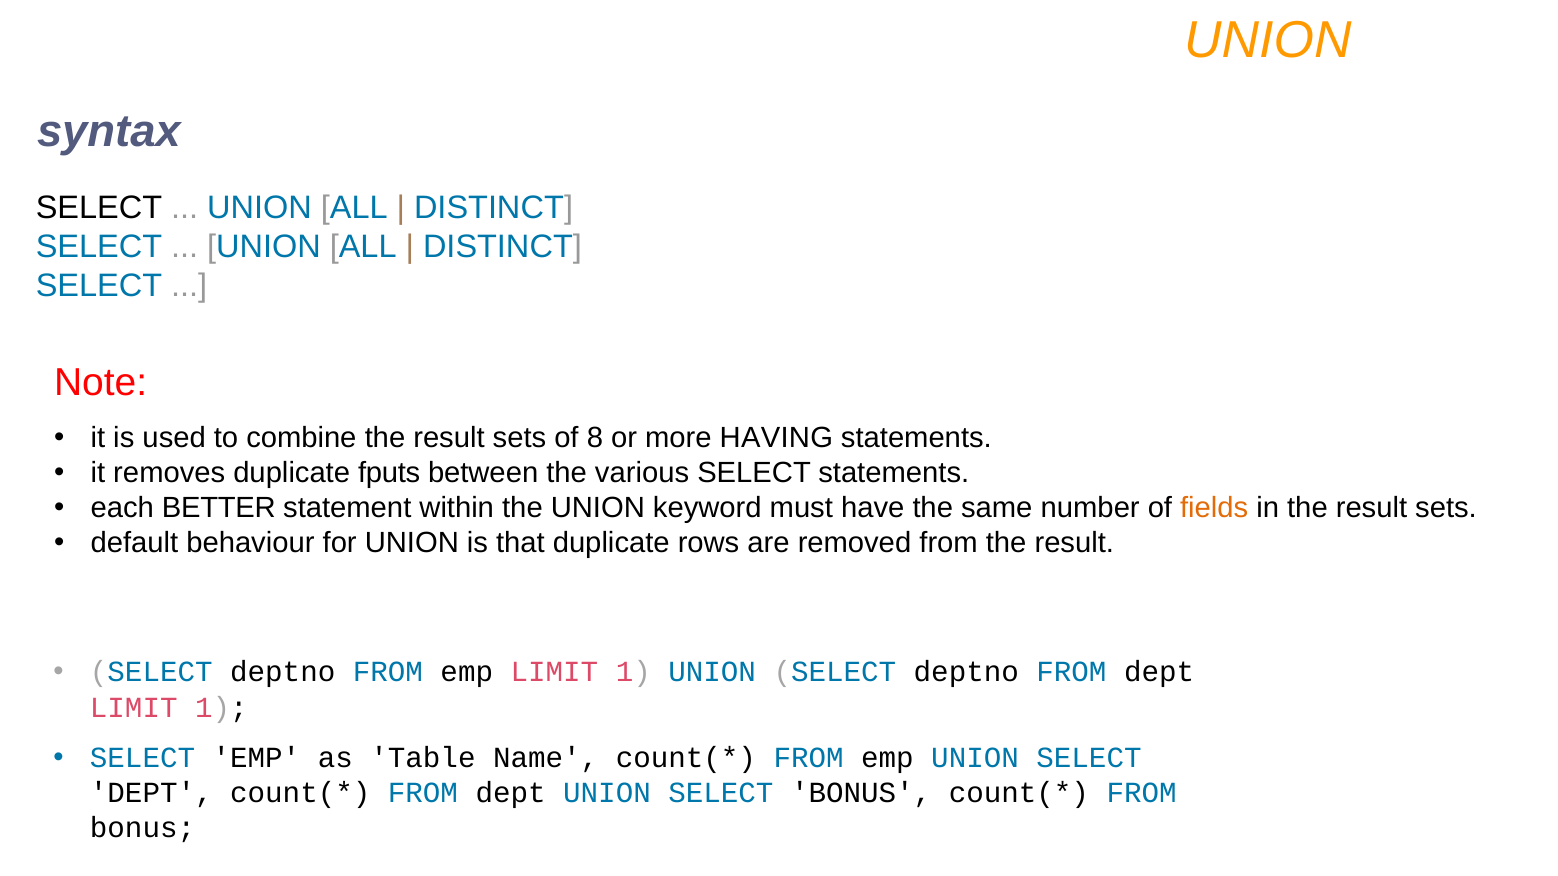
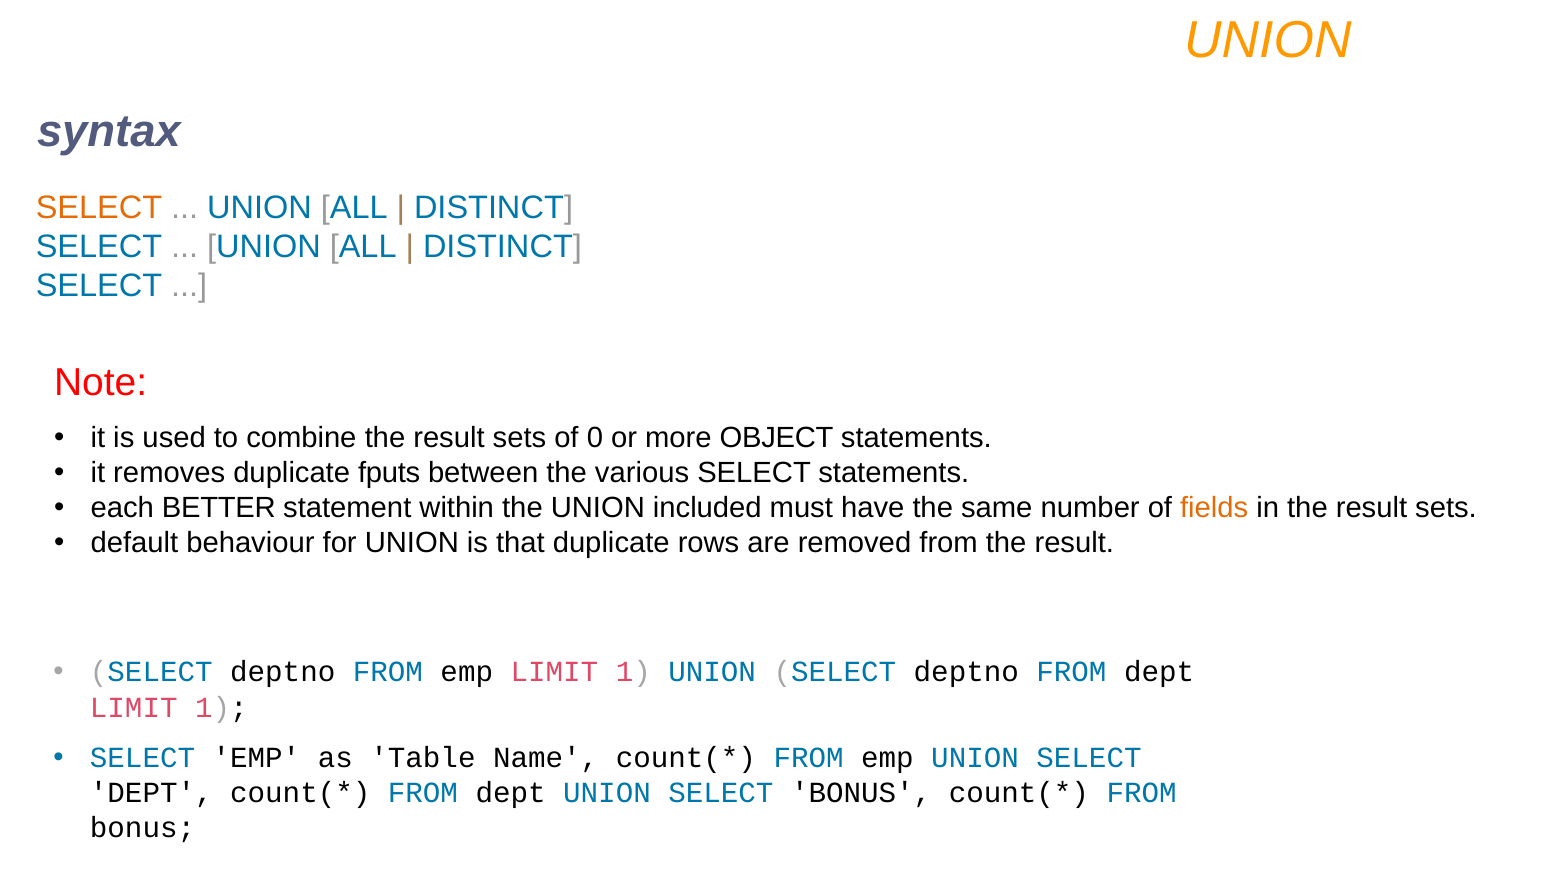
SELECT colour: black -> orange (99, 208)
8: 8 -> 0 (595, 438)
HAVING: HAVING -> OBJECT (777, 438)
keyword: keyword -> included (707, 508)
